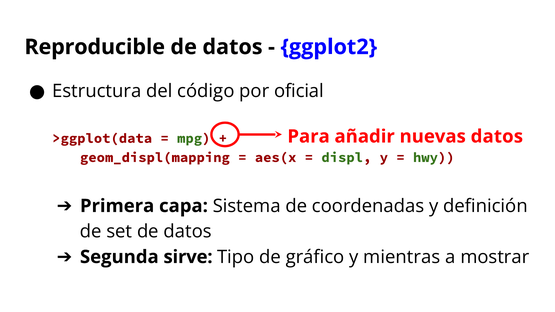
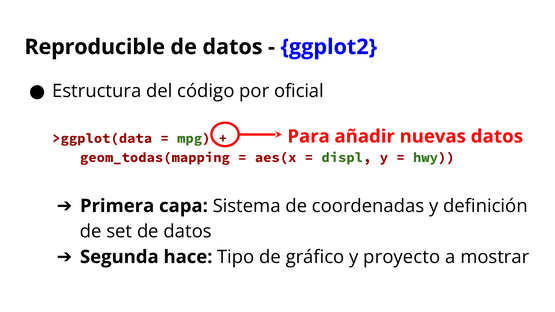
geom_displ(mapping: geom_displ(mapping -> geom_todas(mapping (155, 157)
sirve: sirve -> hace (188, 257)
mientras: mientras -> proyecto (402, 257)
